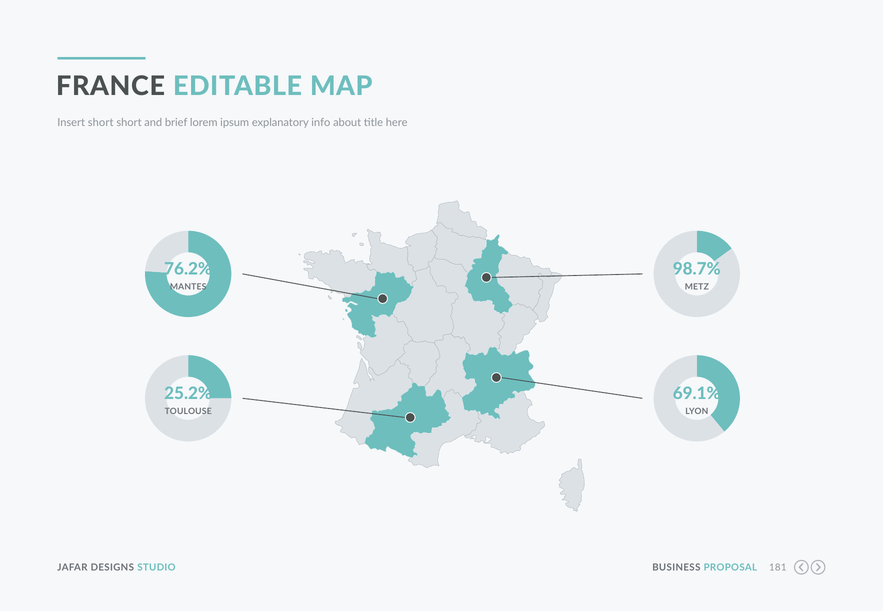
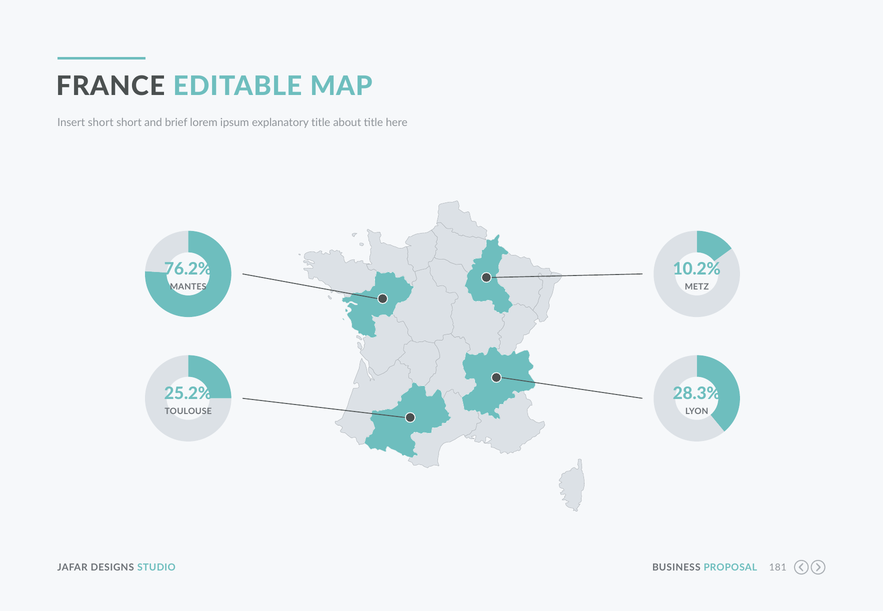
explanatory info: info -> title (321, 123)
98.7%: 98.7% -> 10.2% (697, 269)
69.1%: 69.1% -> 28.3% (697, 394)
